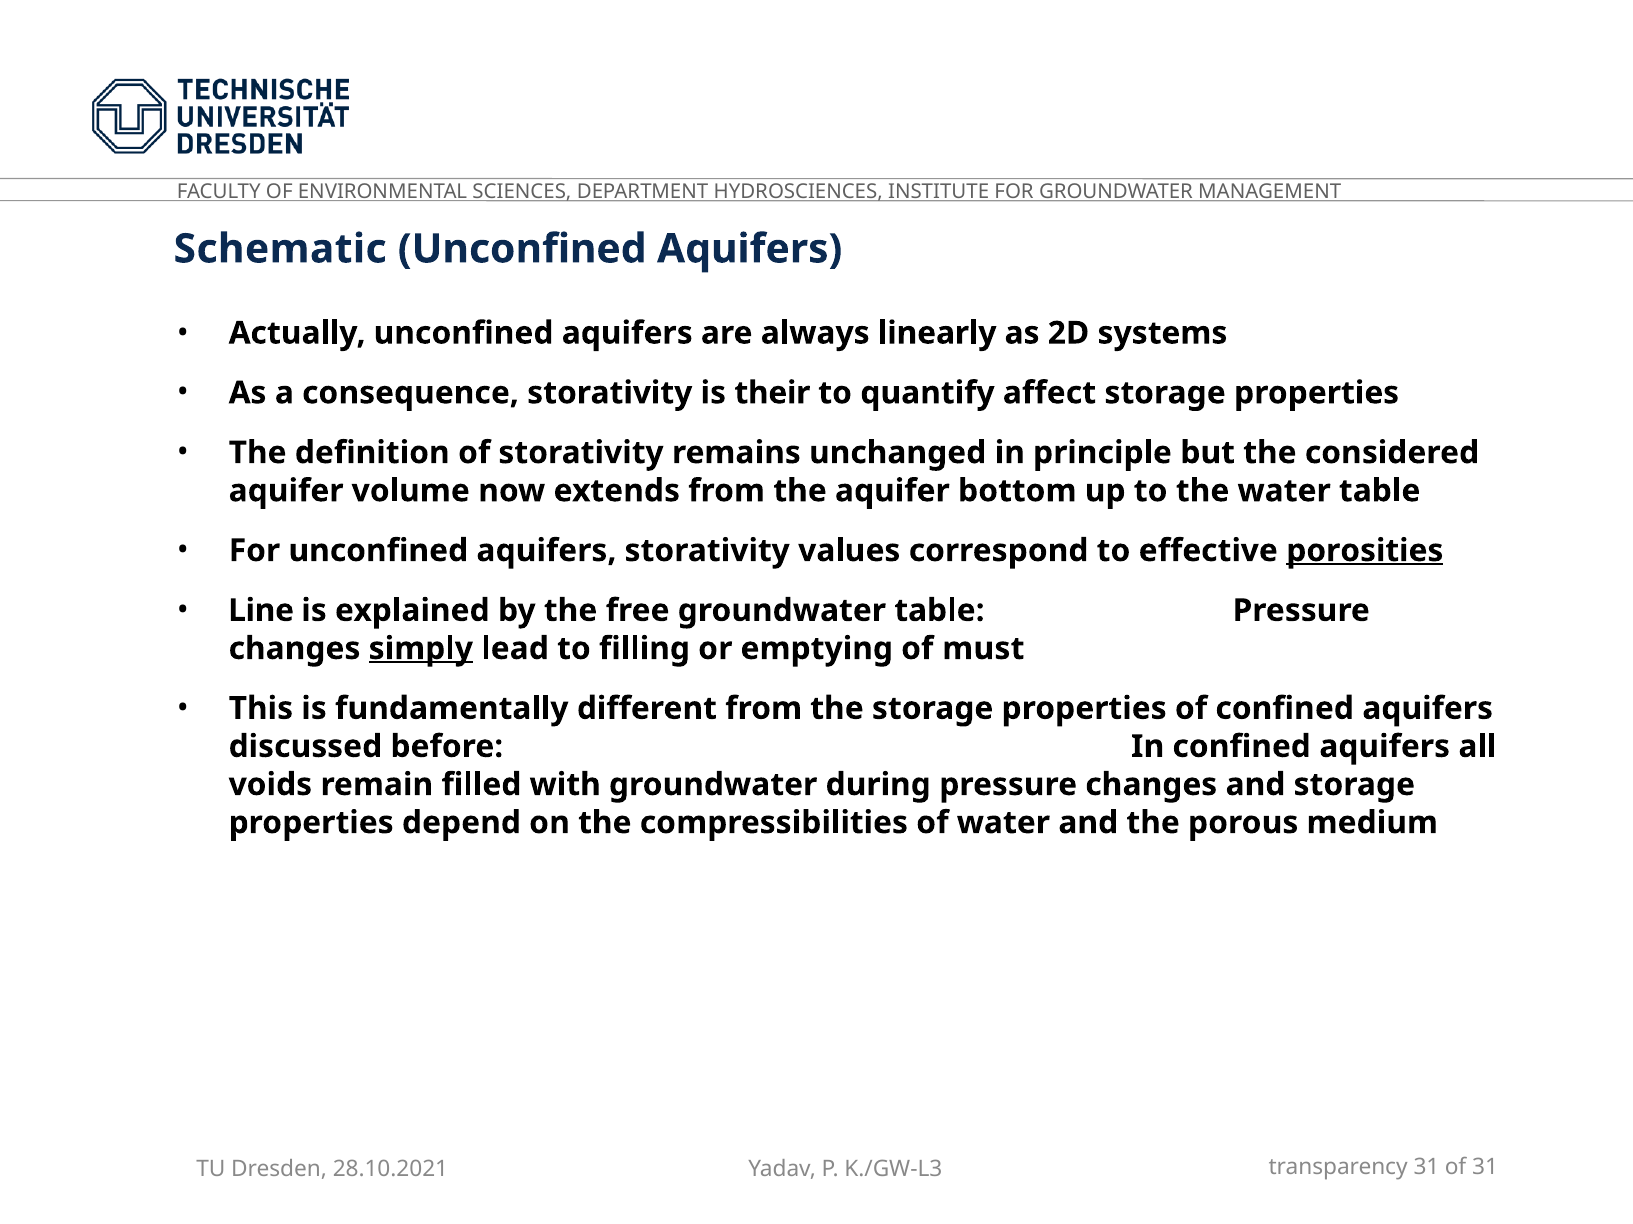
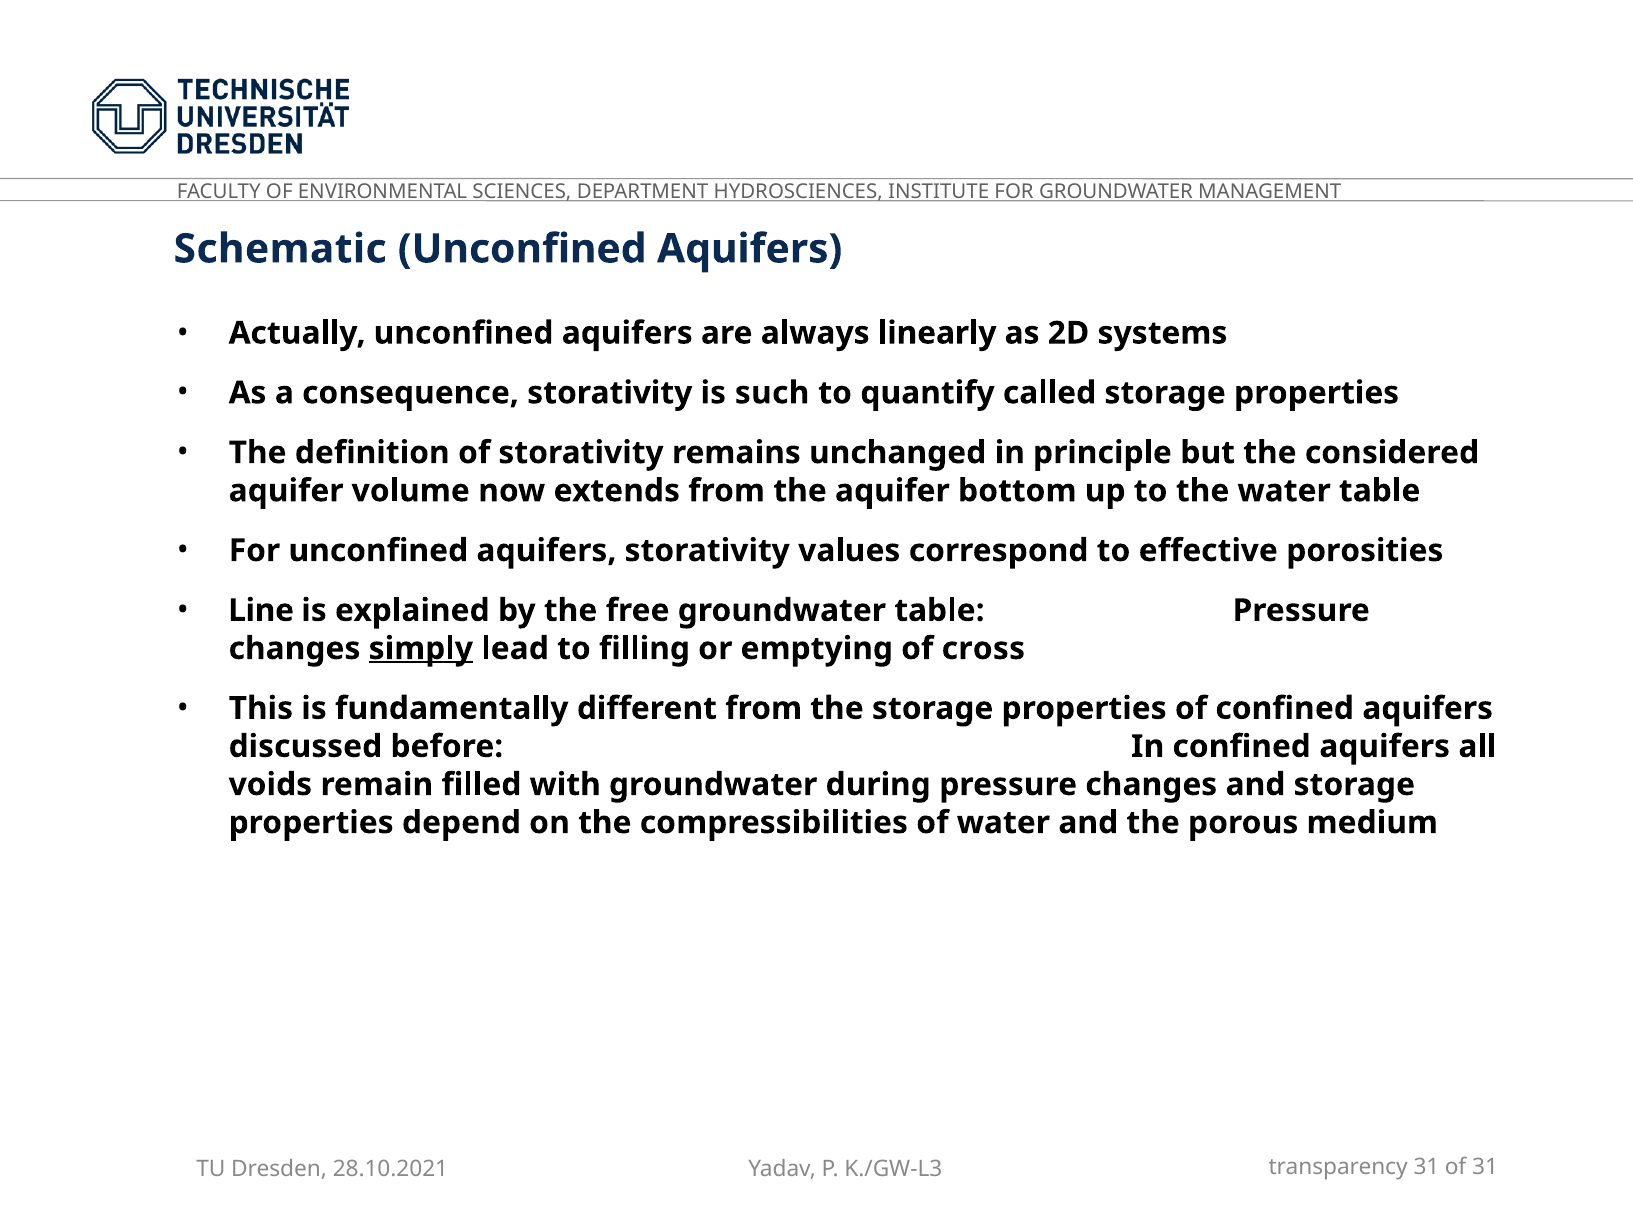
their: their -> such (772, 393)
affect: affect -> called (1049, 393)
porosities underline: present -> none (1365, 551)
must: must -> cross (983, 649)
